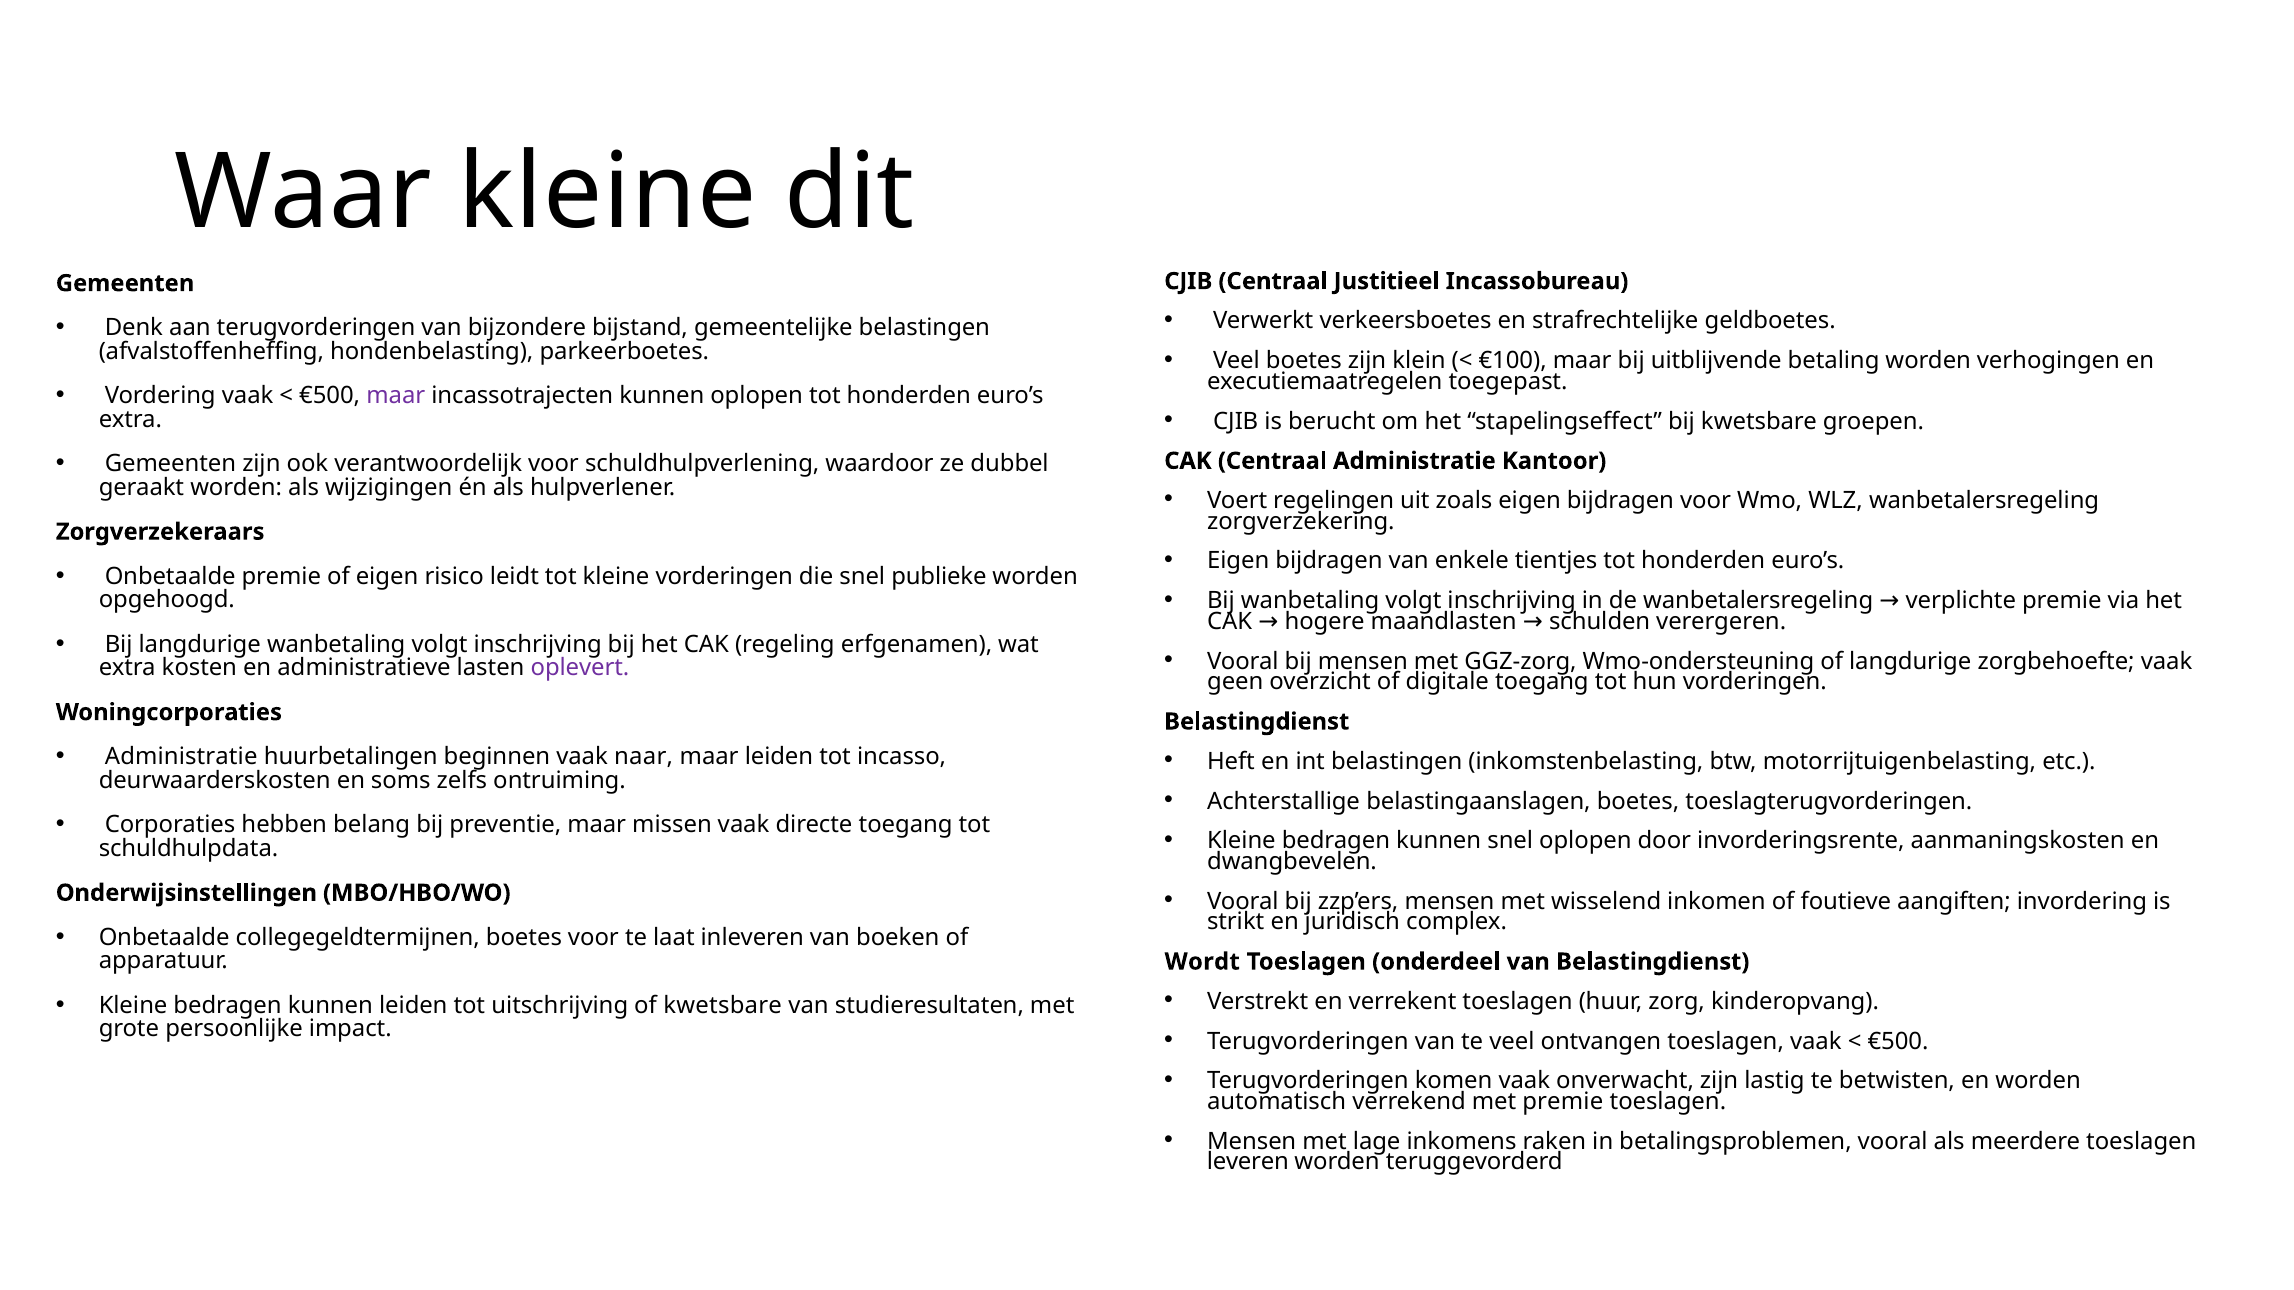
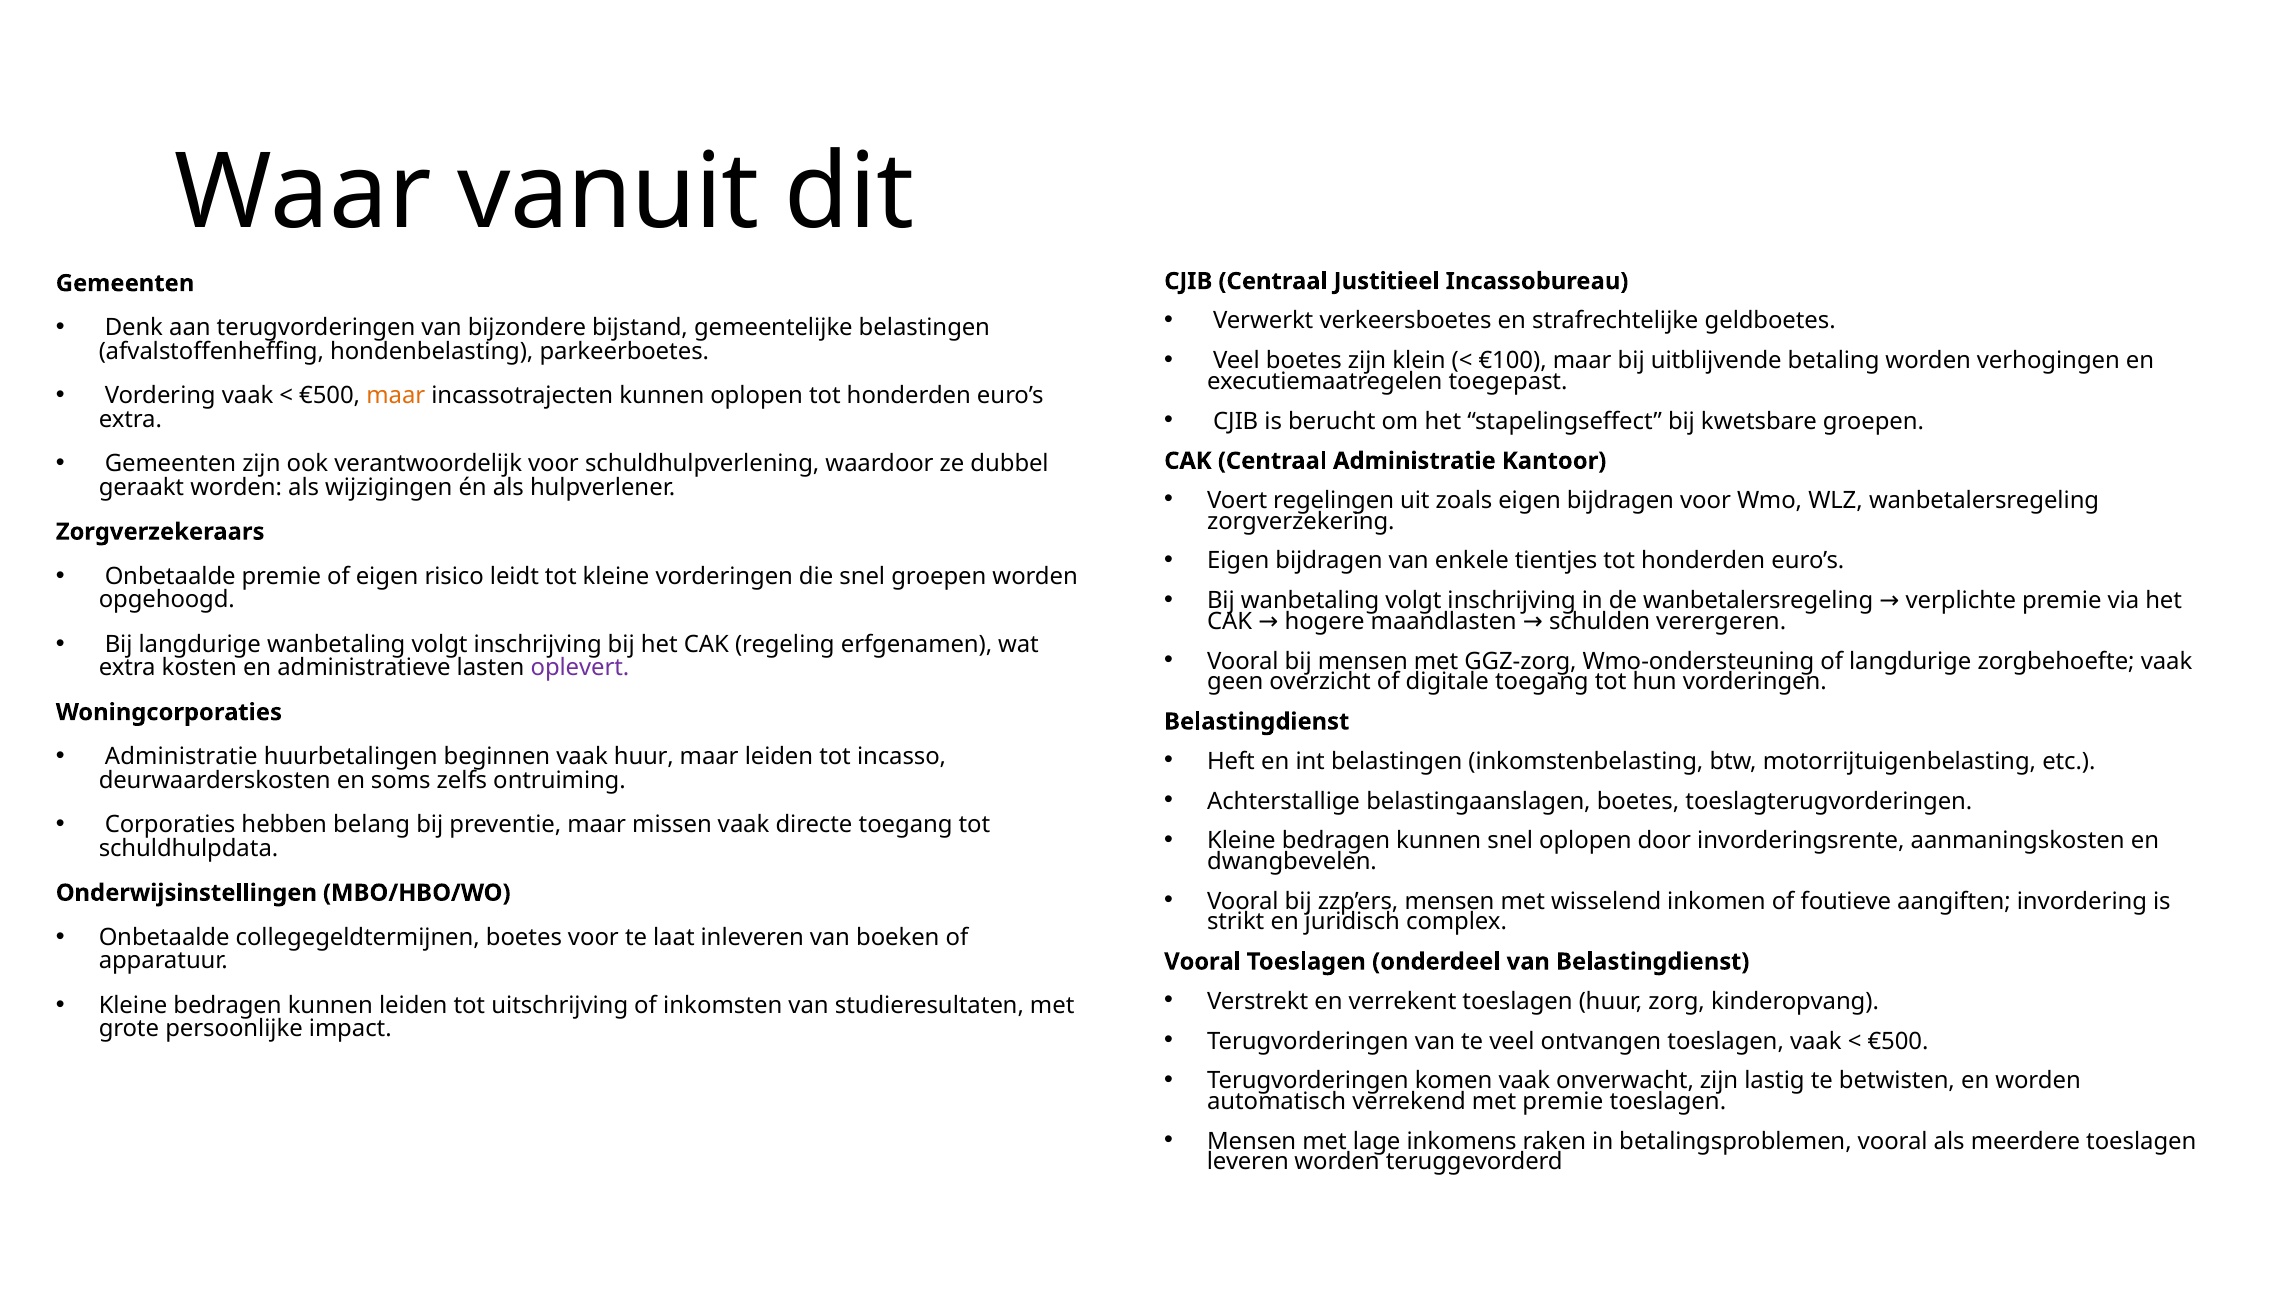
Waar kleine: kleine -> vanuit (609, 193)
maar colour: purple -> orange (396, 396)
snel publieke: publieke -> groepen (939, 577)
vaak naar: naar -> huur (644, 757)
Wordt: Wordt -> Vooral (1202, 962)
of kwetsbare: kwetsbare -> inkomsten (723, 1006)
